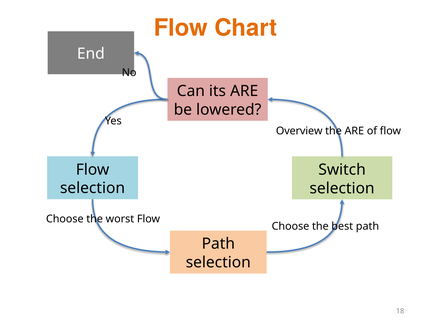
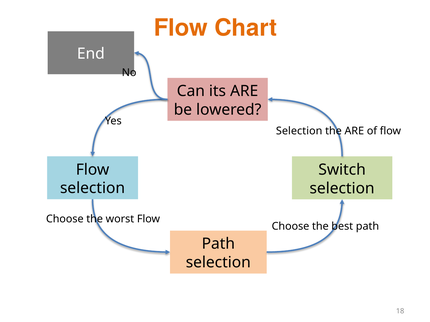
Overview: Overview -> Selection (299, 131)
